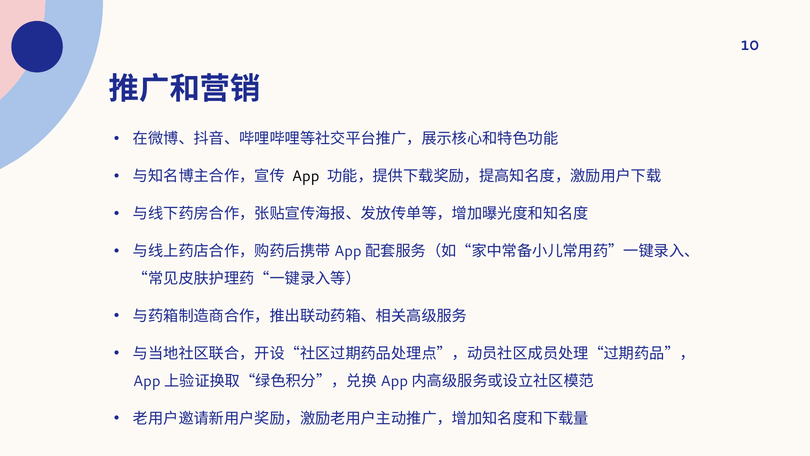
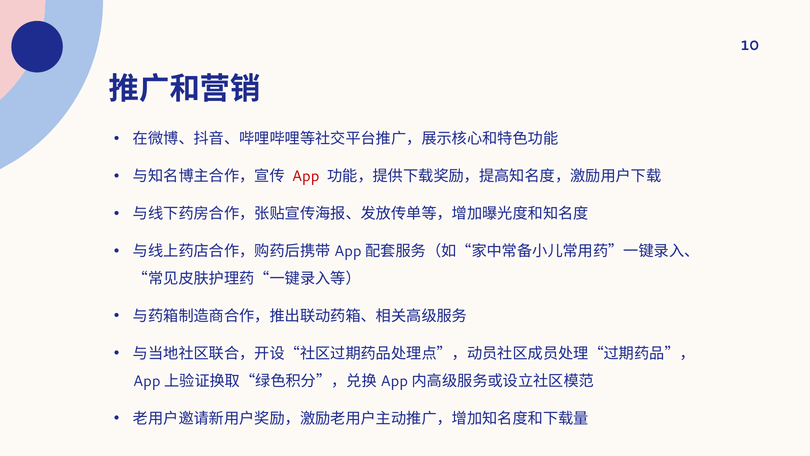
App colour: black -> red (306, 176)
